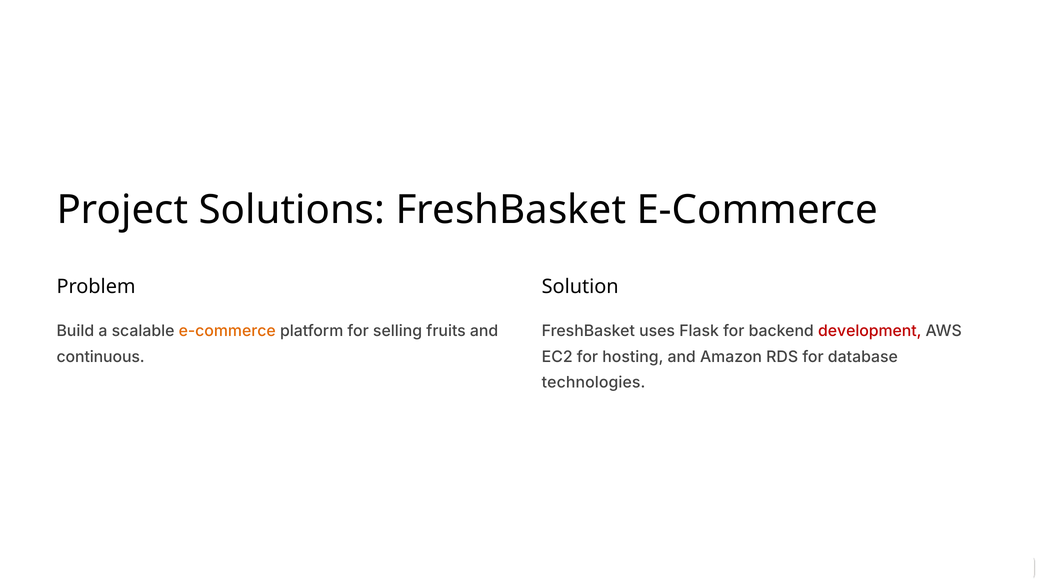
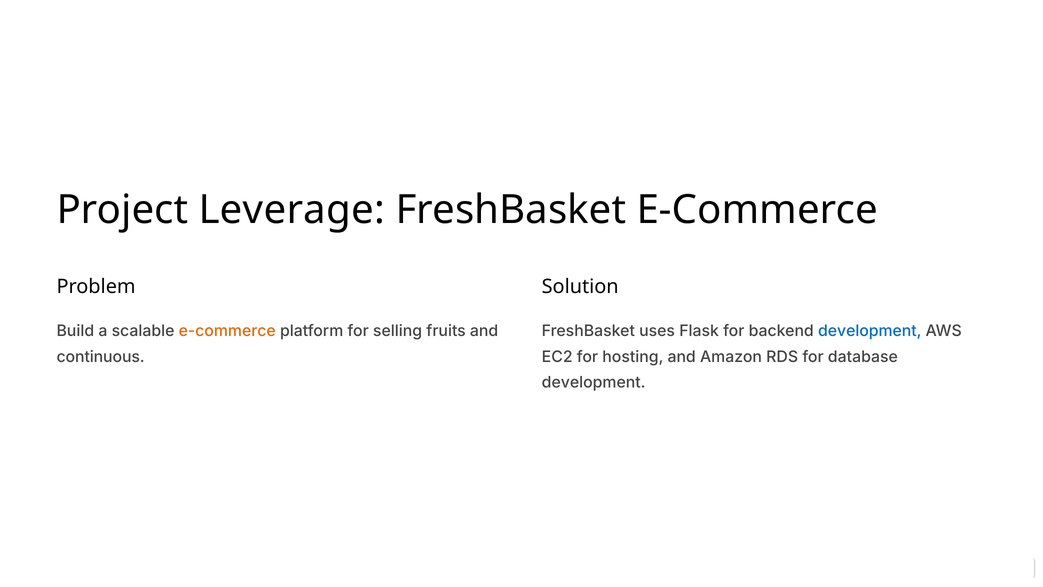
Solutions: Solutions -> Leverage (292, 210)
development colour: red -> blue (870, 331)
technologies: technologies -> development (594, 382)
